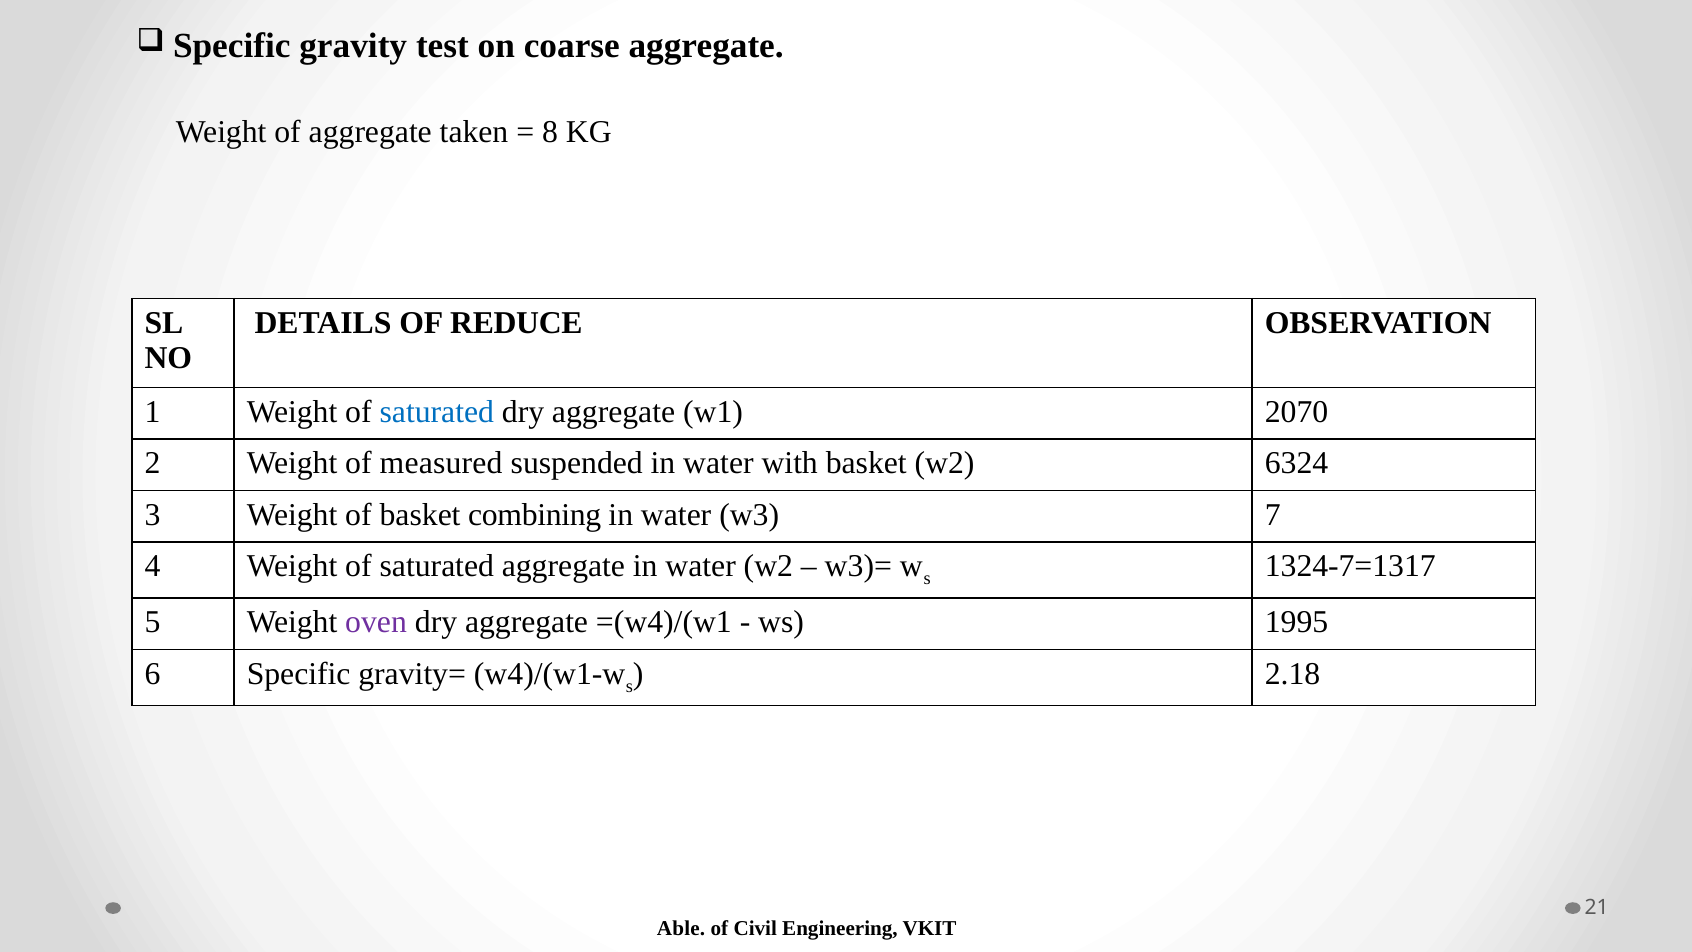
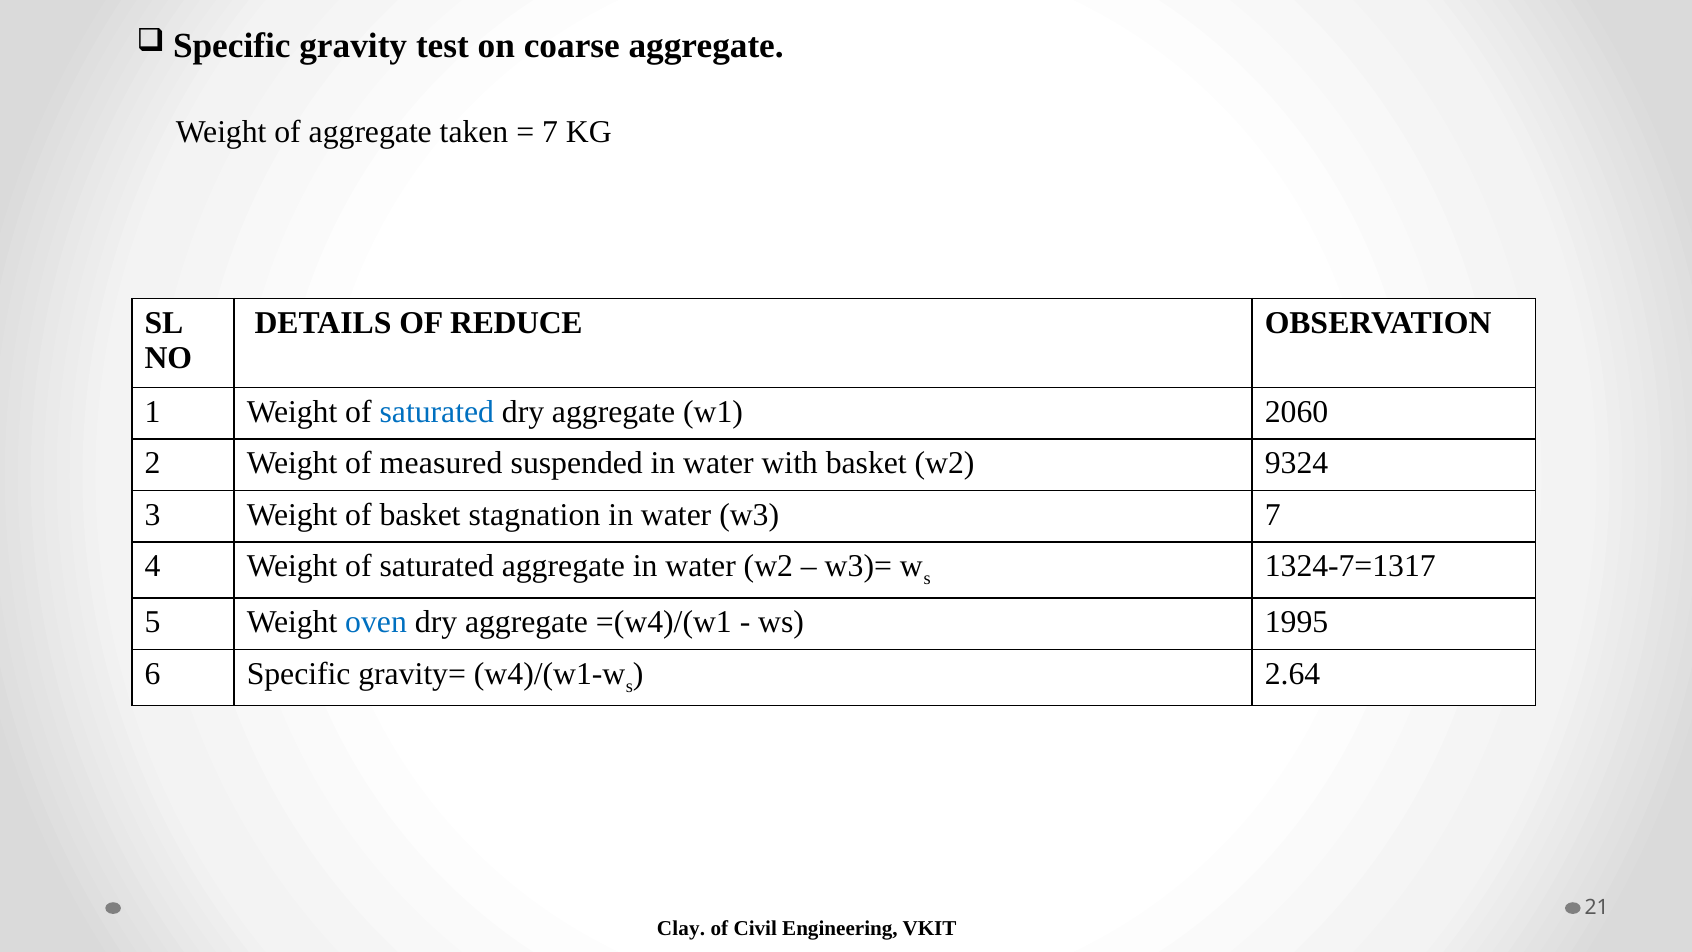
8: 8 -> 7 (550, 132)
2070: 2070 -> 2060 (1297, 412)
6324: 6324 -> 9324 (1297, 463)
combining: combining -> stagnation (534, 515)
oven colour: purple -> blue (376, 622)
2.18: 2.18 -> 2.64 (1293, 674)
Able: Able -> Clay (681, 928)
